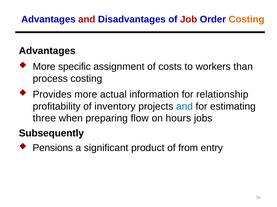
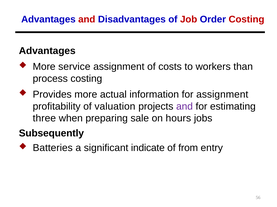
Costing colour: orange -> red (247, 19)
specific: specific -> service (74, 67)
for relationship: relationship -> assignment (222, 95)
inventory: inventory -> valuation (115, 107)
and colour: blue -> purple (185, 107)
flow: flow -> sale (140, 119)
Pensions: Pensions -> Batteries (53, 148)
product: product -> indicate (148, 148)
